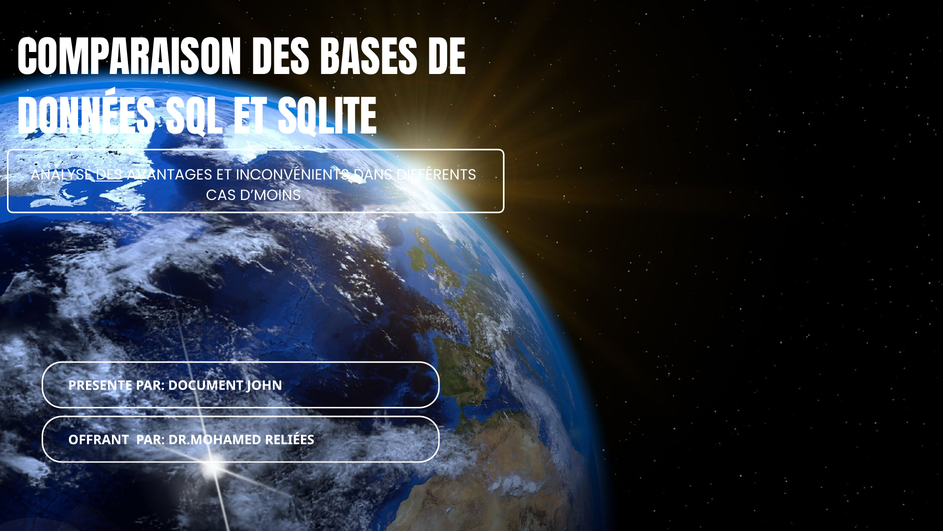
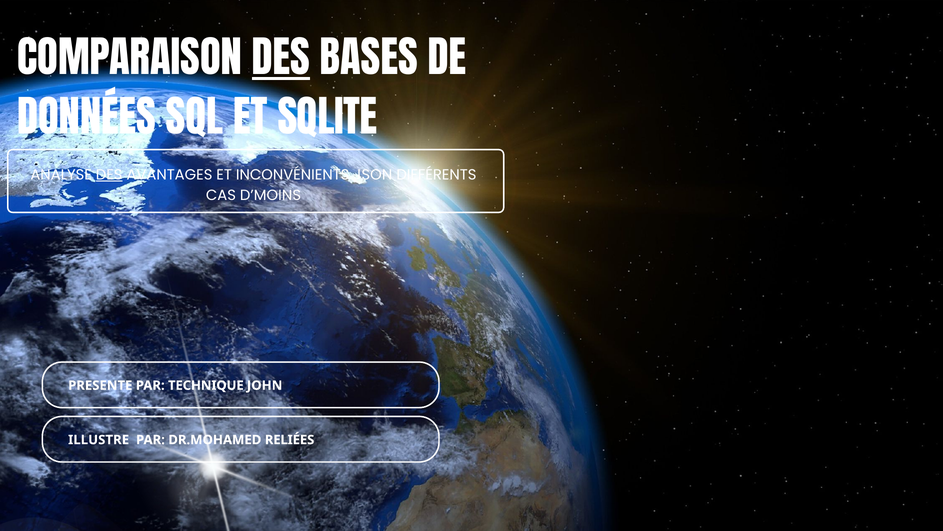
DES underline: none -> present (281, 60)
DANS: DANS -> JSON (373, 175)
DOCUMENT: DOCUMENT -> TECHNIQUE (206, 385)
OFFRANT: OFFRANT -> ILLUSTRE (99, 439)
